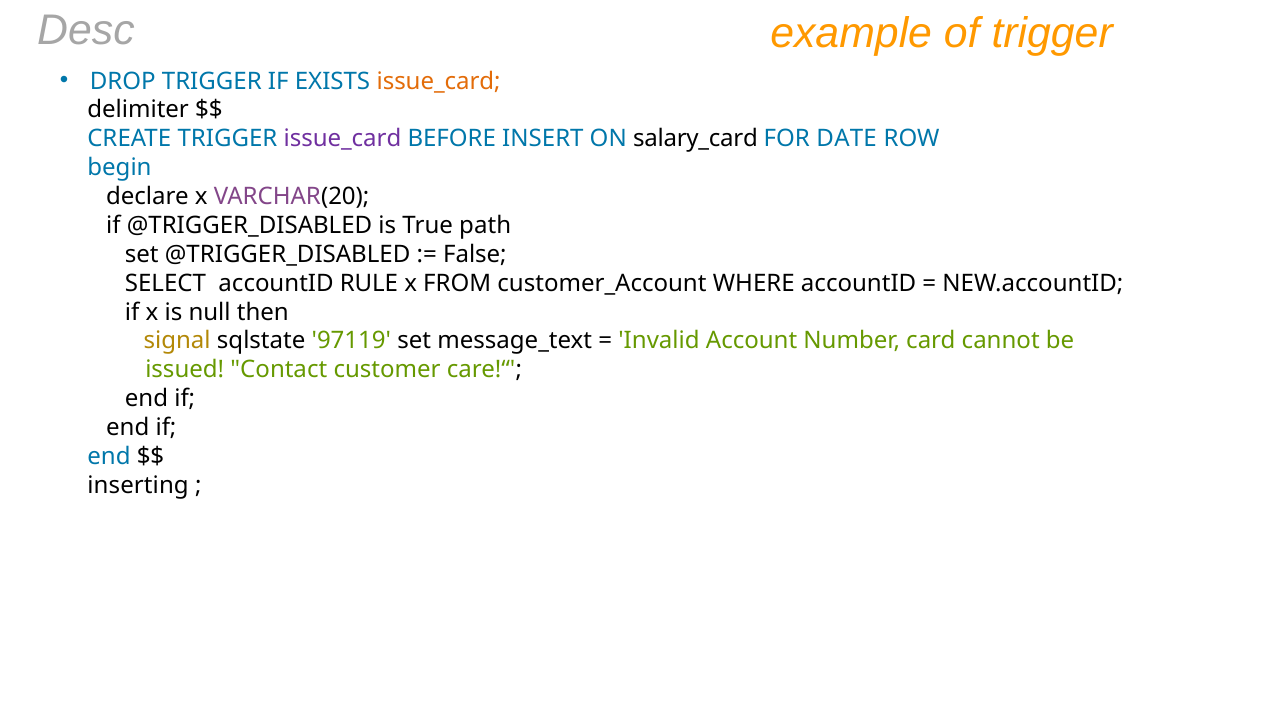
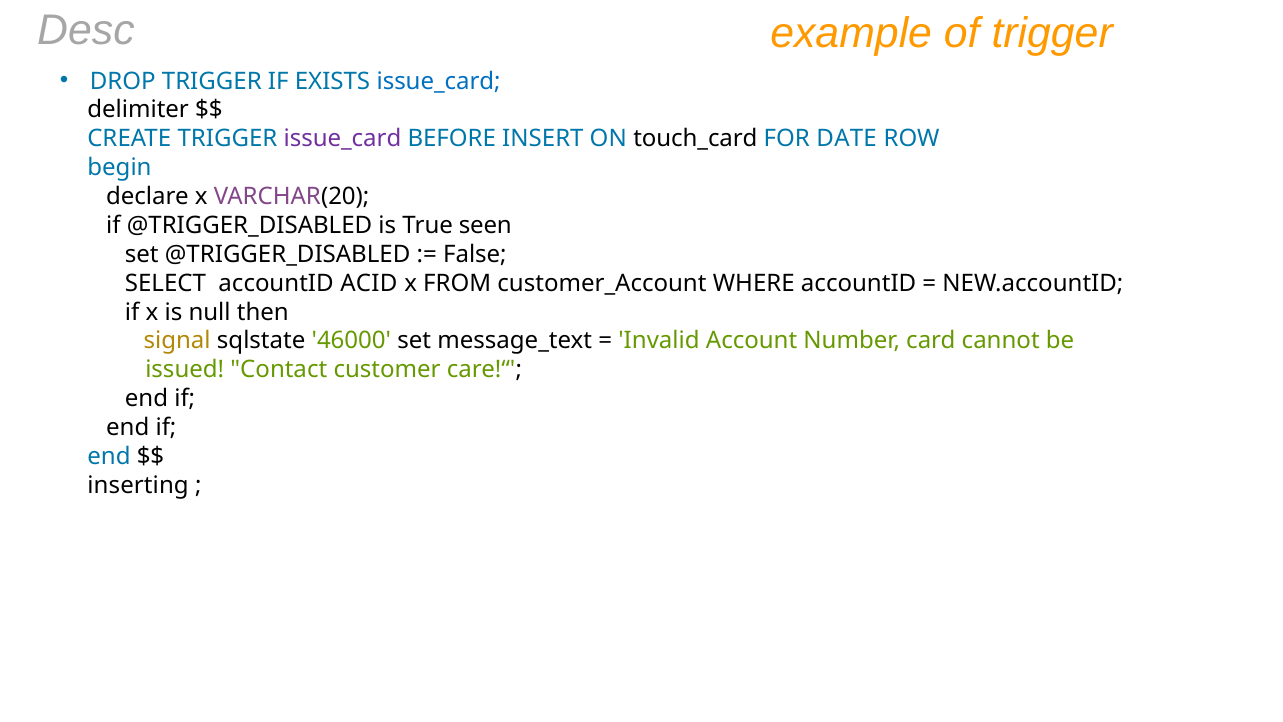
issue_card colour: orange -> blue (439, 81)
salary_card: salary_card -> touch_card (695, 139)
path: path -> seen (485, 225)
RULE: RULE -> ACID (369, 283)
97119: 97119 -> 46000 (351, 341)
